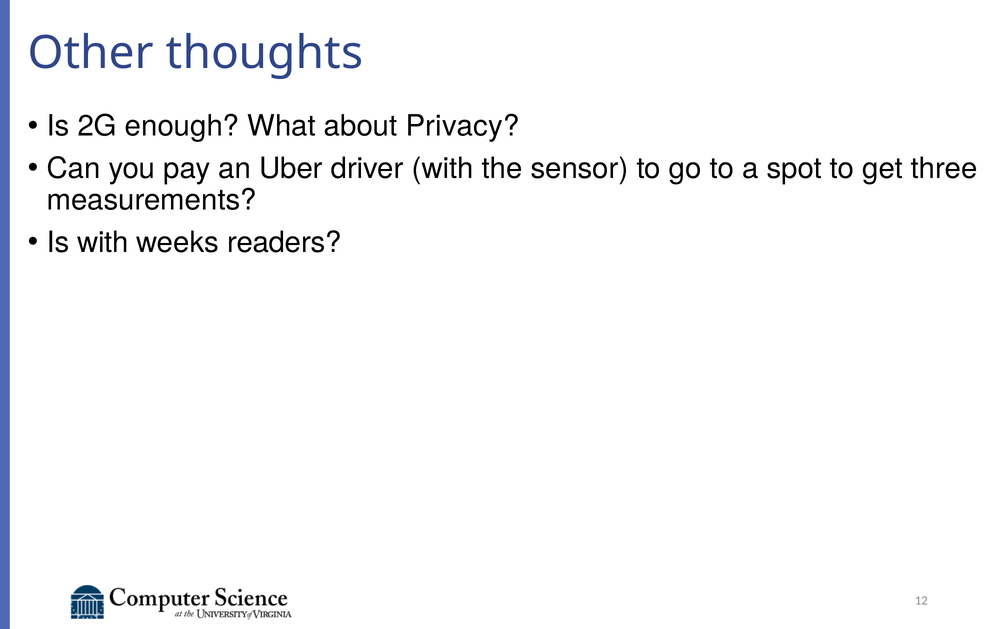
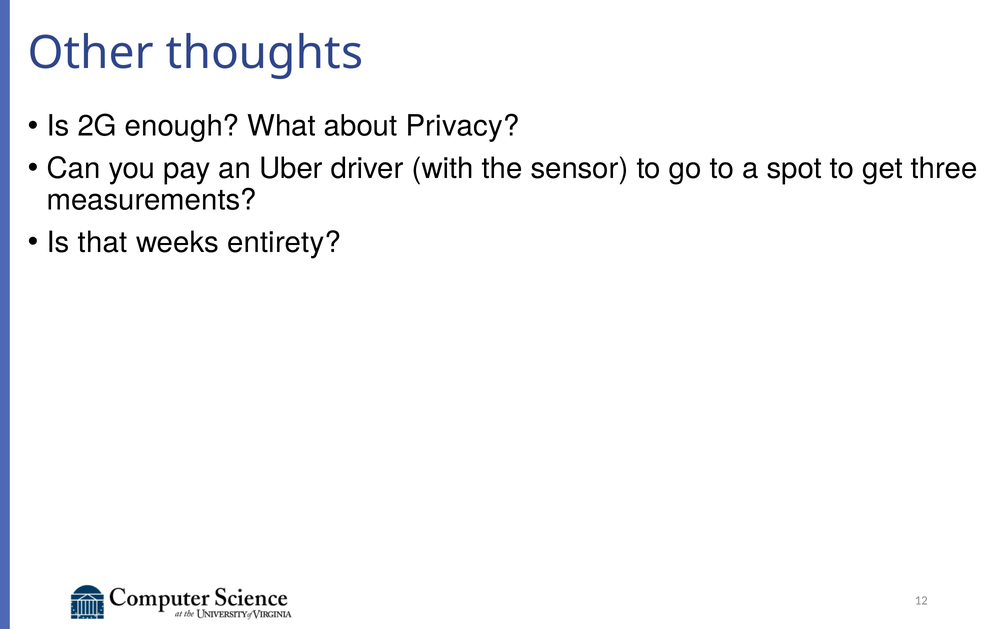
Is with: with -> that (103, 243)
readers: readers -> entirety (284, 243)
